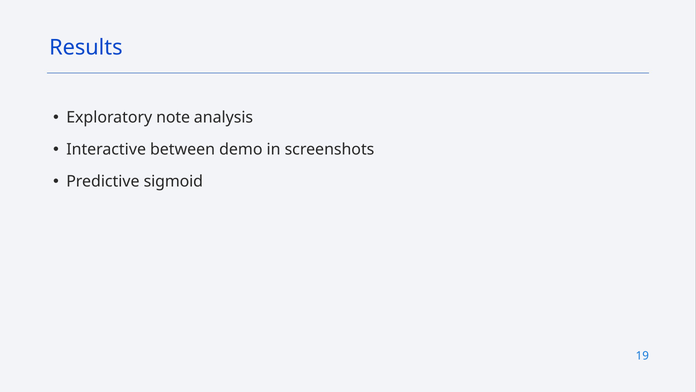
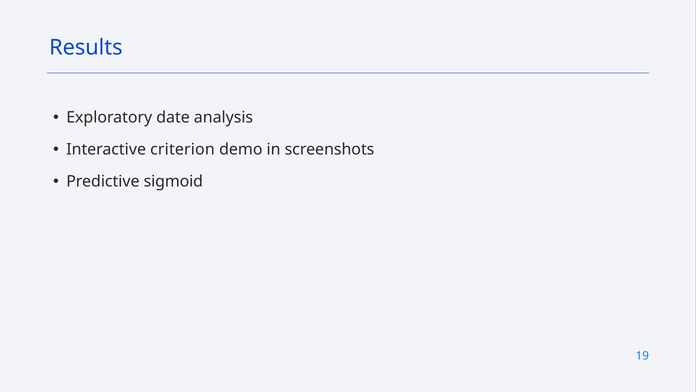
note: note -> date (173, 118)
between: between -> criterion (182, 149)
